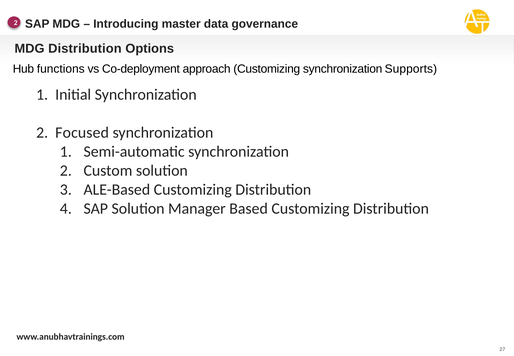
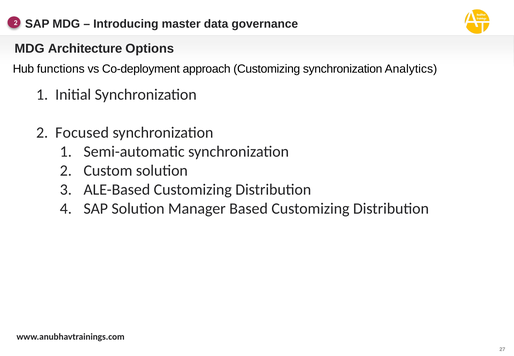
MDG Distribution: Distribution -> Architecture (85, 48)
Supports: Supports -> Analytics (411, 69)
